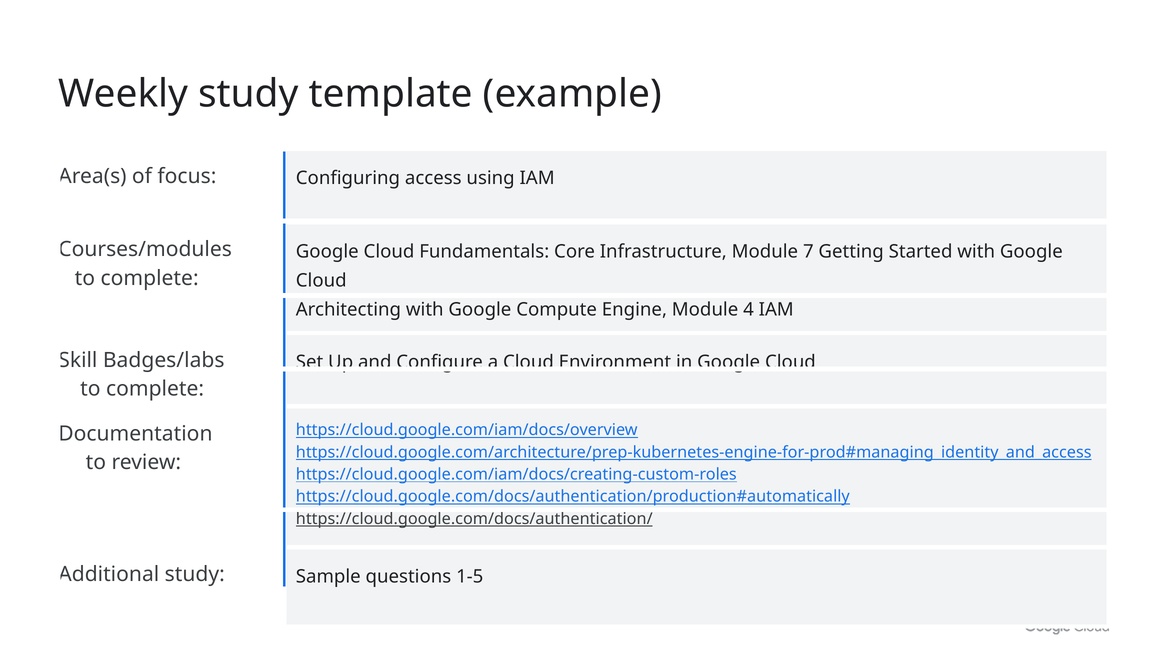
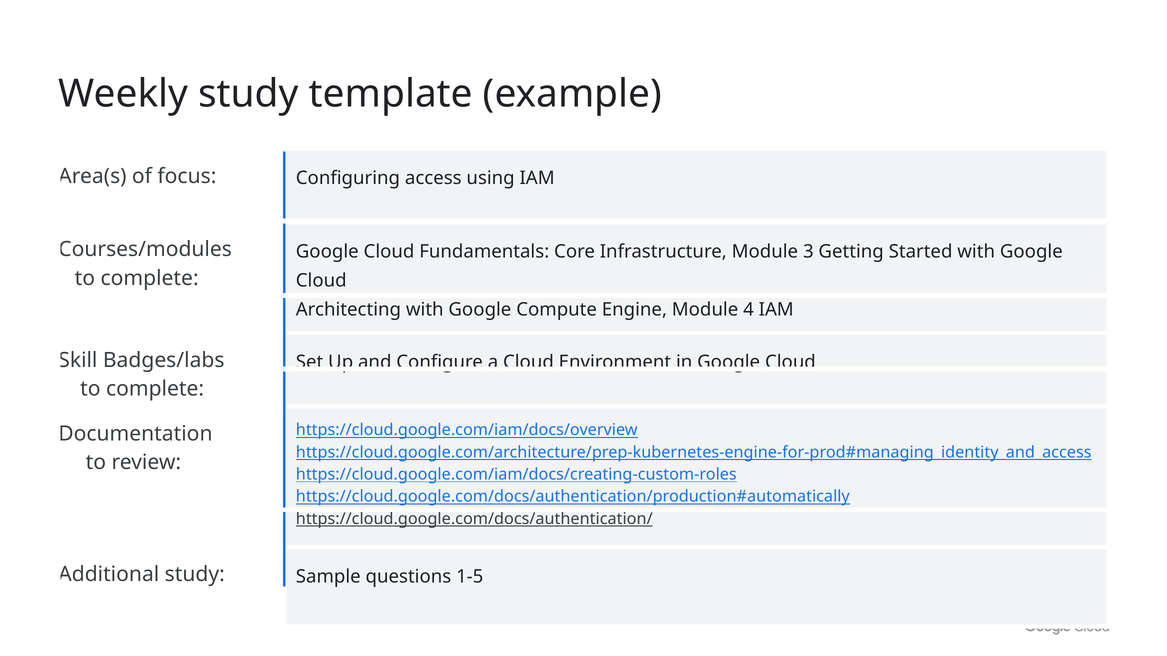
7: 7 -> 3 (808, 252)
